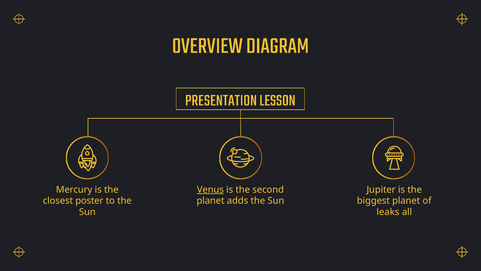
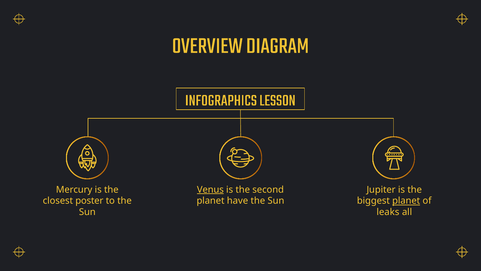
PRESENTATION: PRESENTATION -> INFOGRAPHICS (221, 100)
adds: adds -> have (237, 201)
planet underline: none -> present (406, 201)
